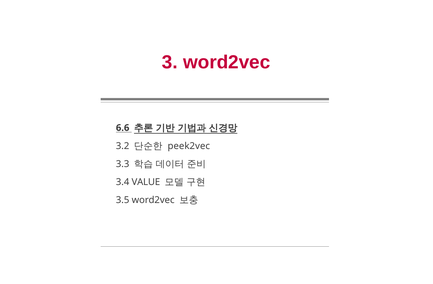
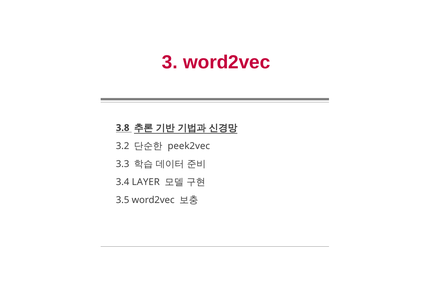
6.6: 6.6 -> 3.8 (123, 128)
VALUE: VALUE -> LAYER (146, 182)
